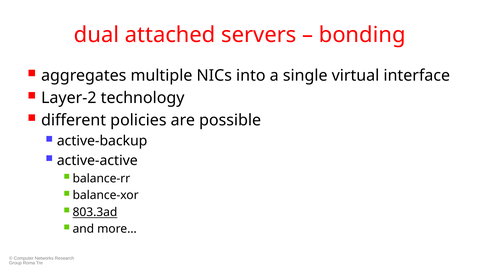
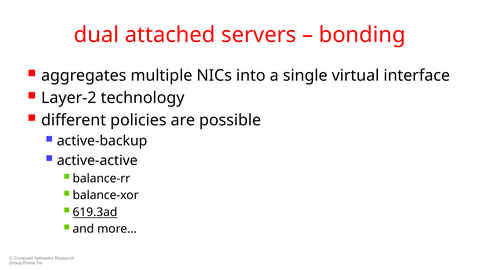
803.3ad: 803.3ad -> 619.3ad (95, 212)
